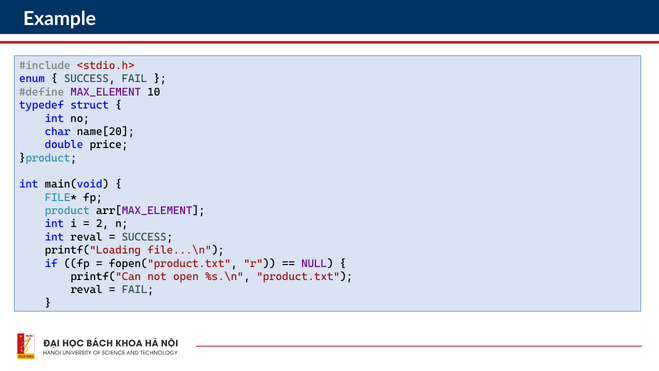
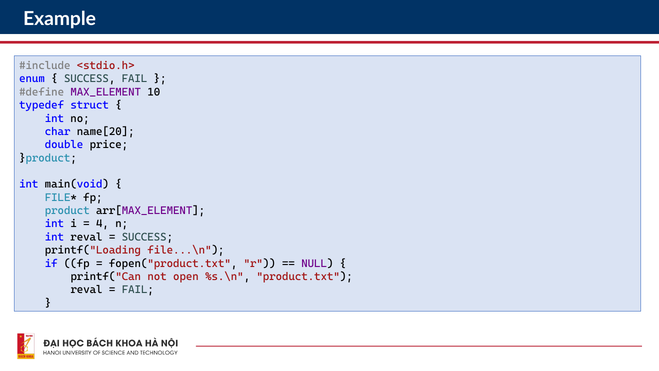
2: 2 -> 4 (102, 224)
